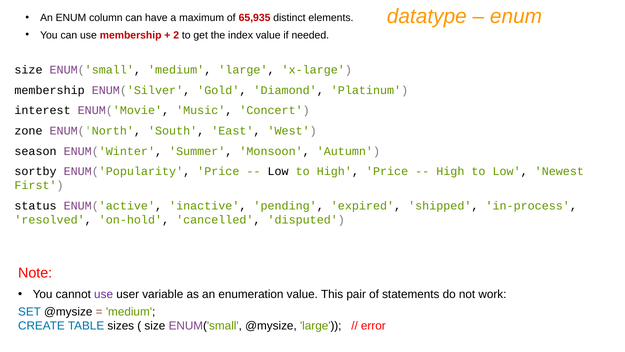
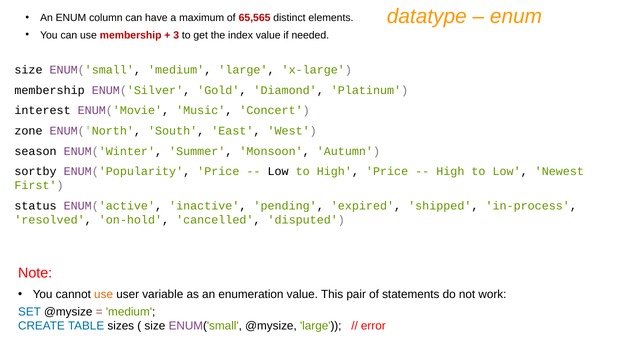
65,935: 65,935 -> 65,565 (255, 18)
2: 2 -> 3 (176, 35)
use colour: purple -> orange (104, 294)
